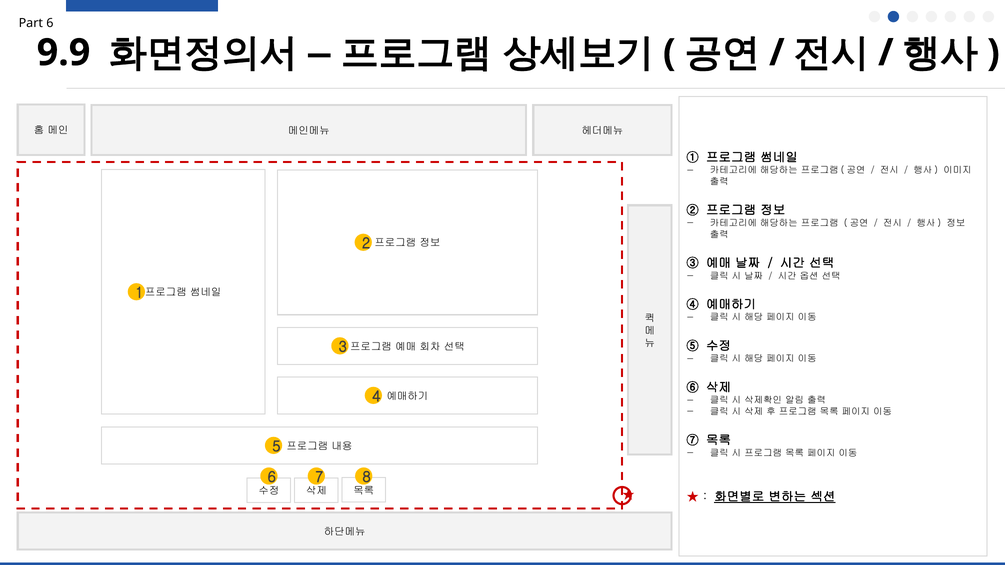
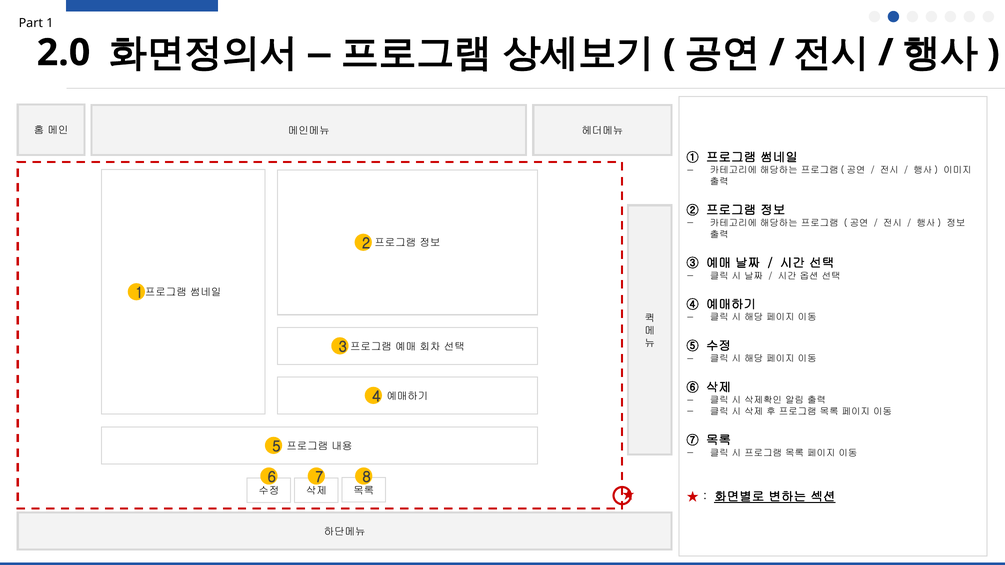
Part 6: 6 -> 1 (50, 23)
9.9: 9.9 -> 2.0 (64, 53)
